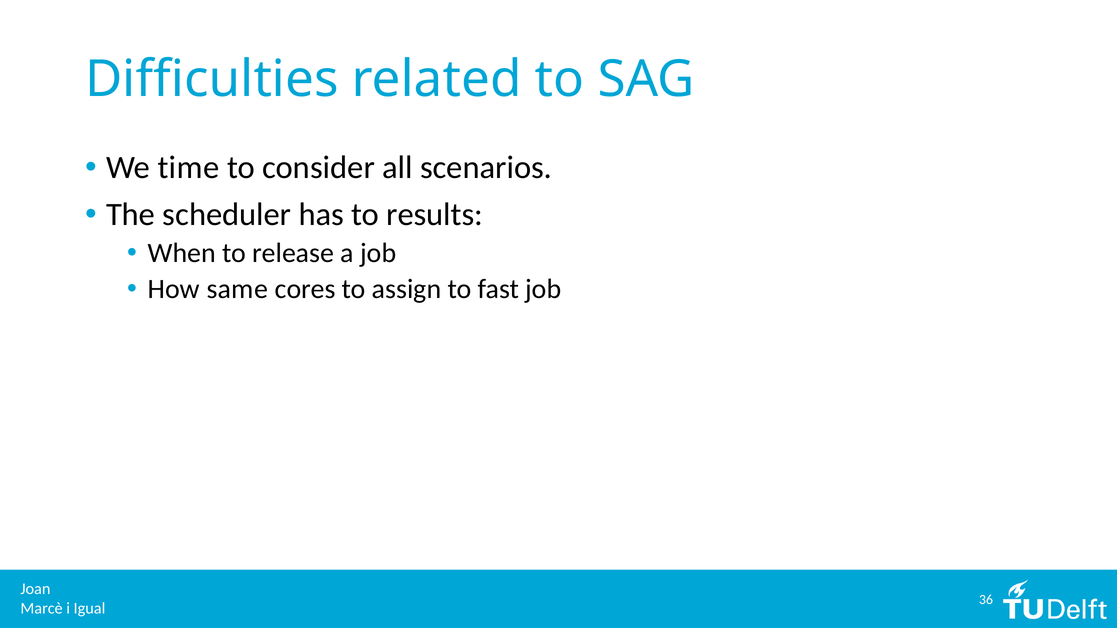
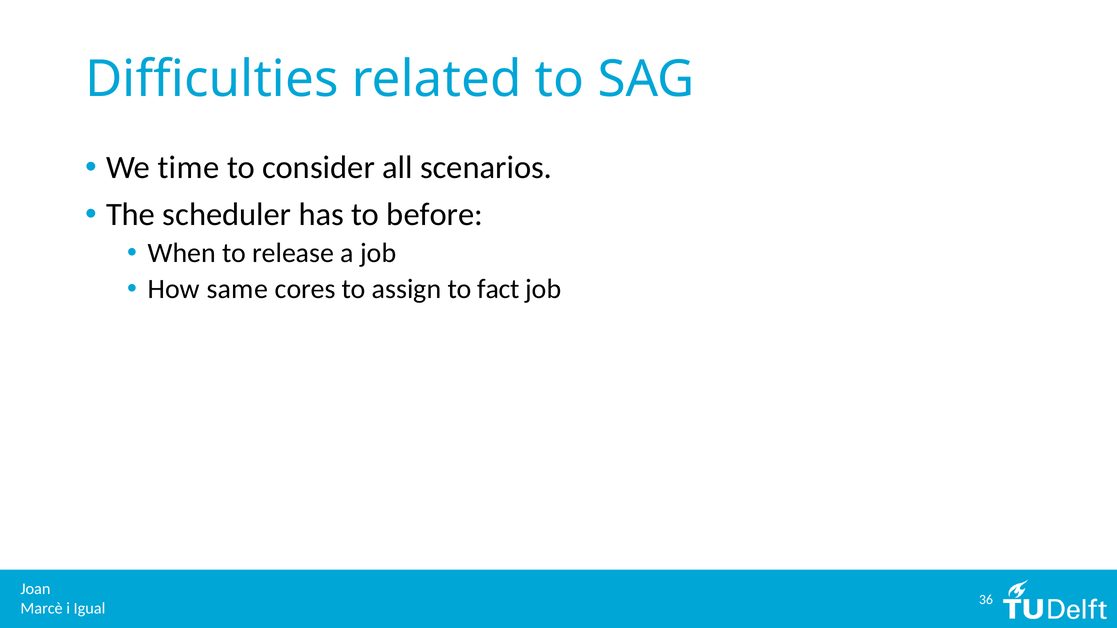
results: results -> before (435, 215)
fast: fast -> fact (498, 289)
